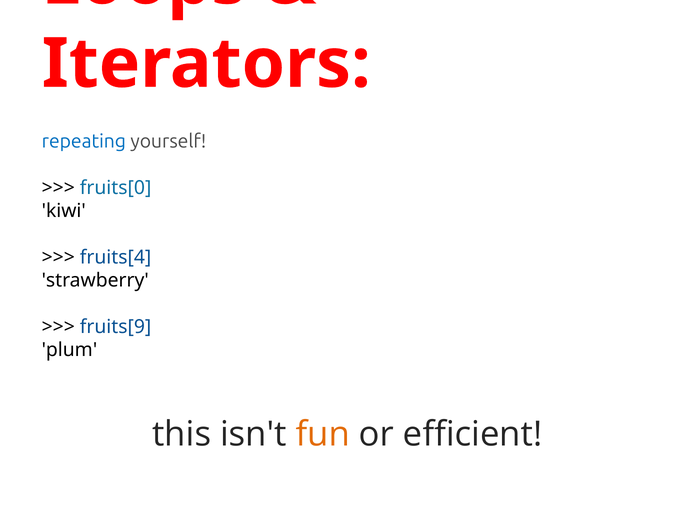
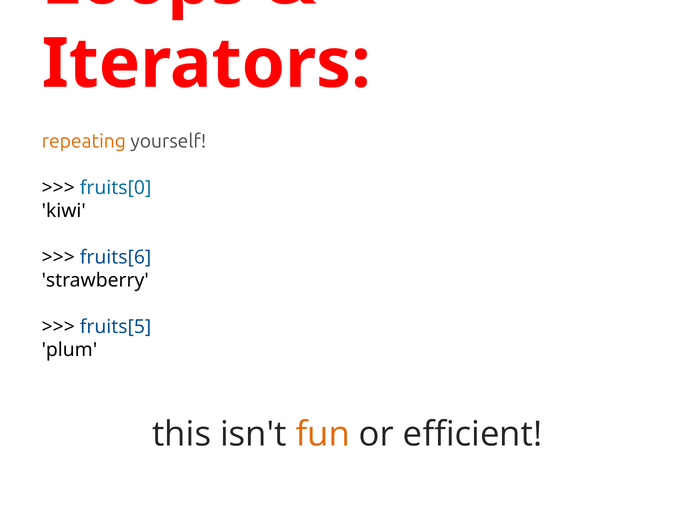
repeating colour: blue -> orange (84, 142)
fruits[4: fruits[4 -> fruits[6 (116, 257)
fruits[9: fruits[9 -> fruits[5 (116, 327)
